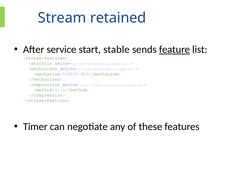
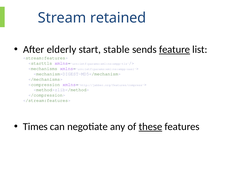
service: service -> elderly (61, 50)
Timer: Timer -> Times (35, 127)
these underline: none -> present (150, 127)
